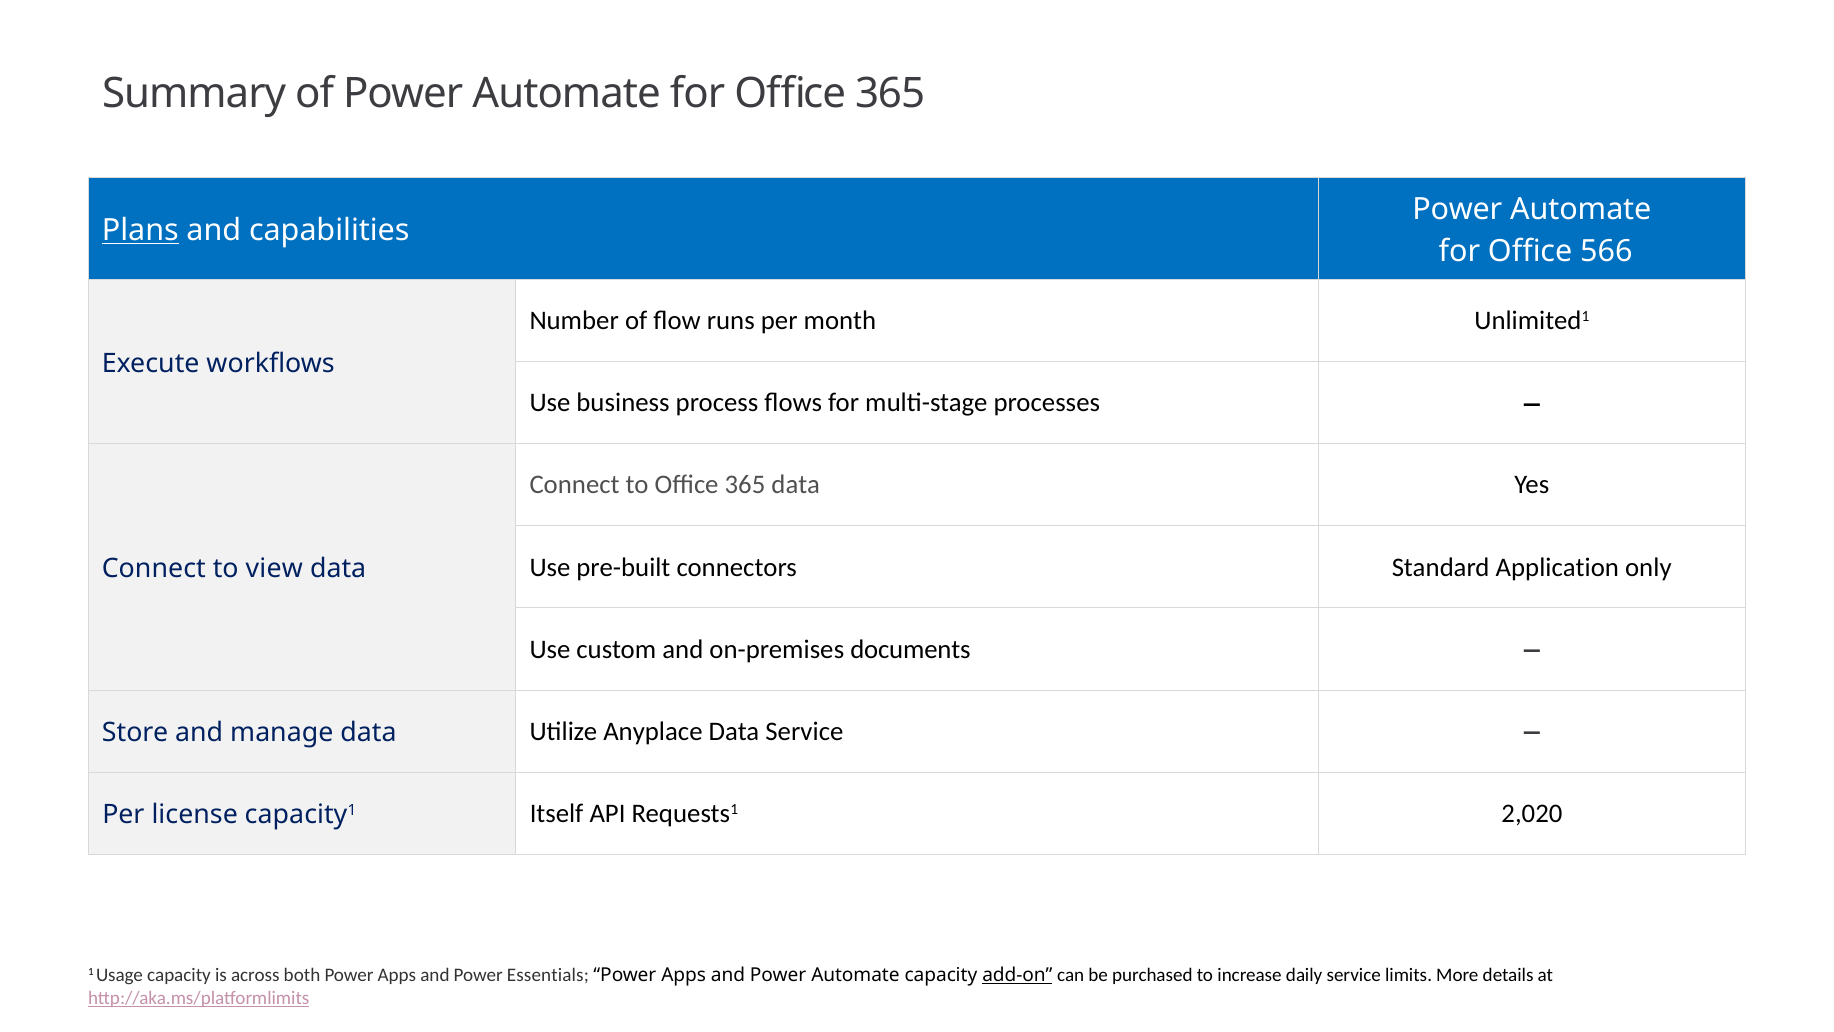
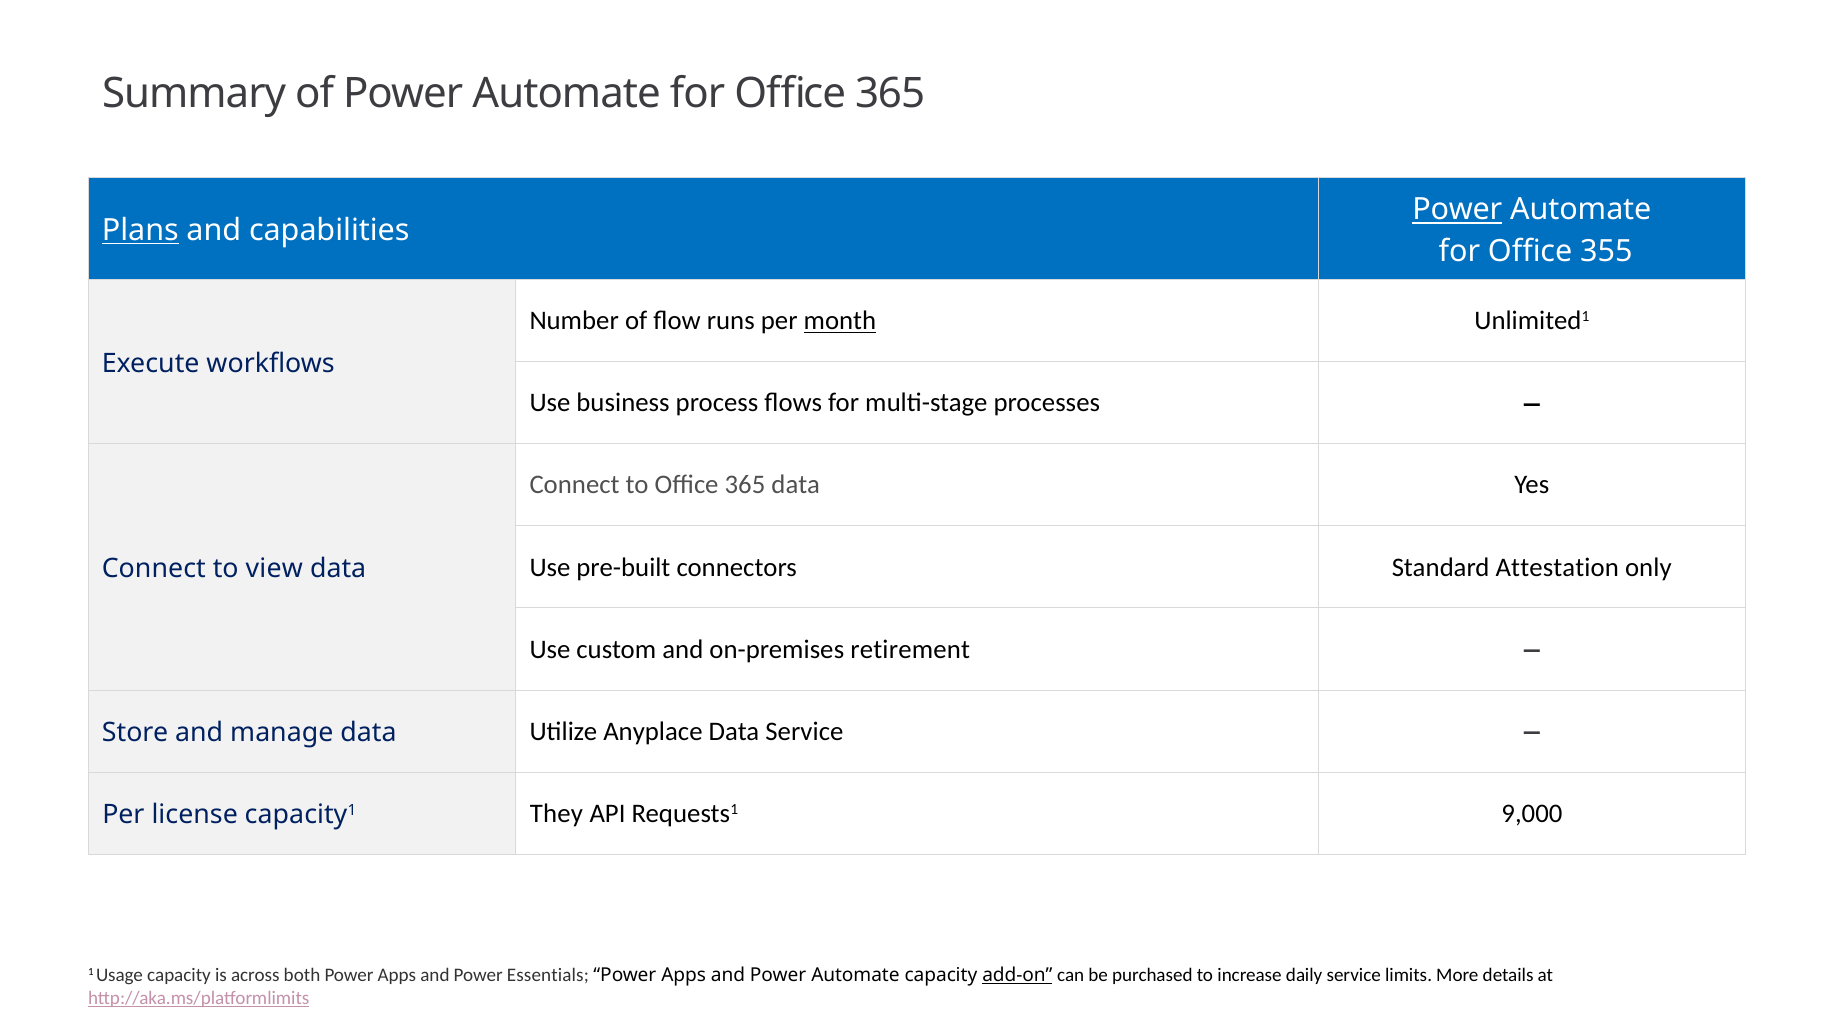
Power underline: none -> present (1457, 210)
566: 566 -> 355 (1606, 251)
month underline: none -> present (840, 321)
Application: Application -> Attestation (1557, 567)
documents: documents -> retirement (910, 649)
Itself: Itself -> They (556, 813)
2,020: 2,020 -> 9,000 (1532, 813)
